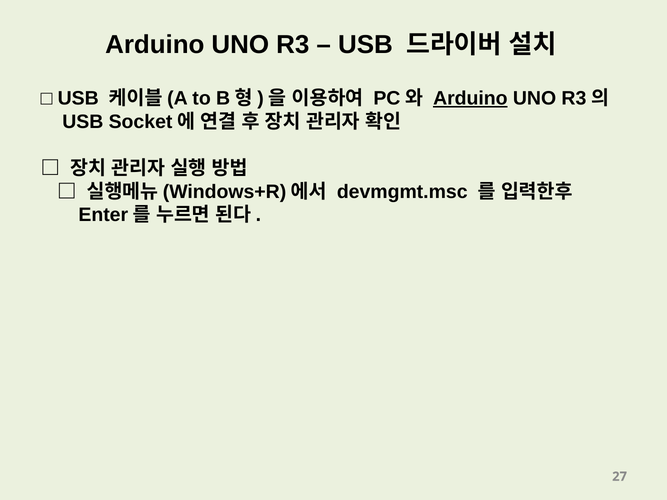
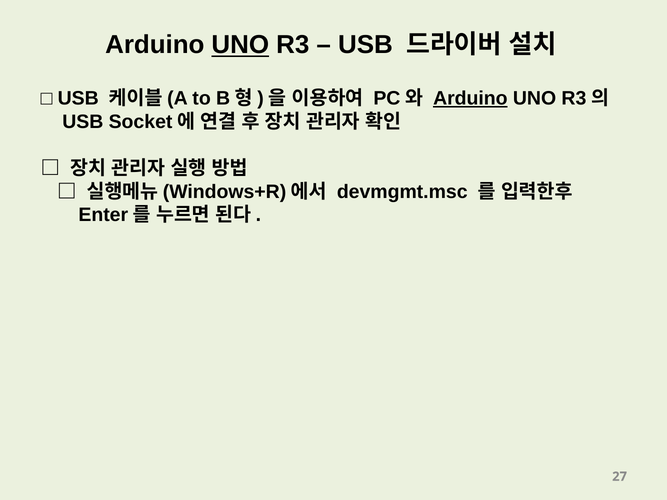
UNO underline: none -> present (240, 45)
